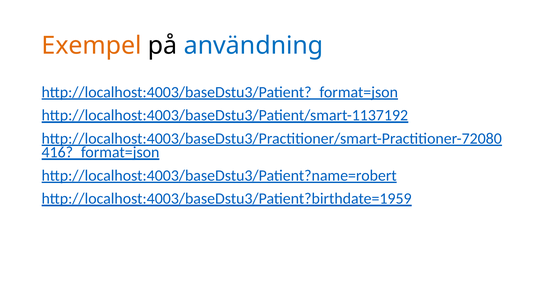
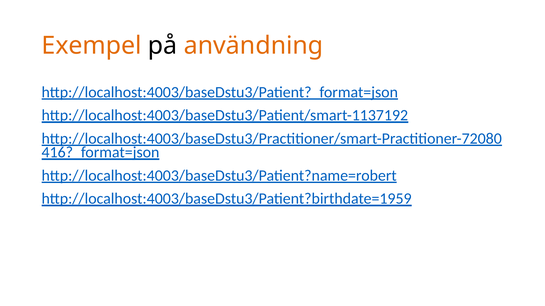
användning colour: blue -> orange (254, 46)
